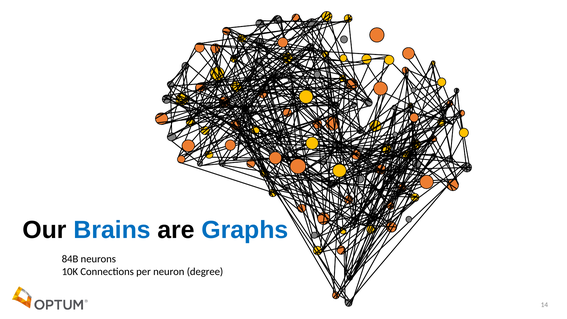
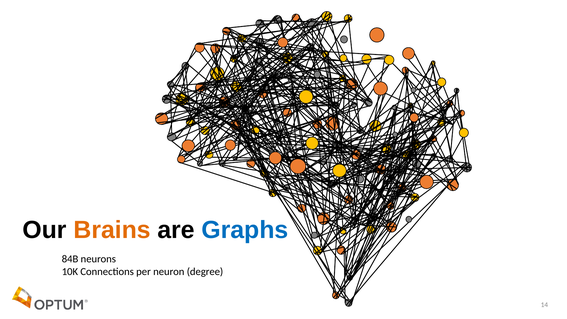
Brains colour: blue -> orange (112, 230)
